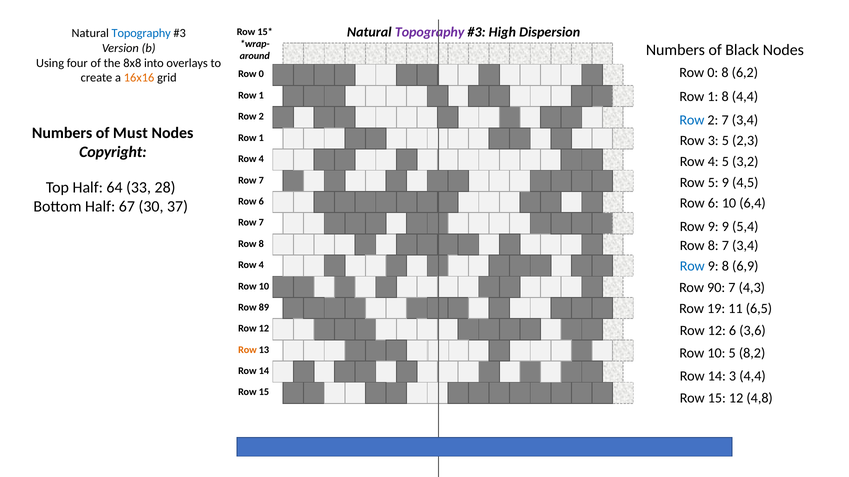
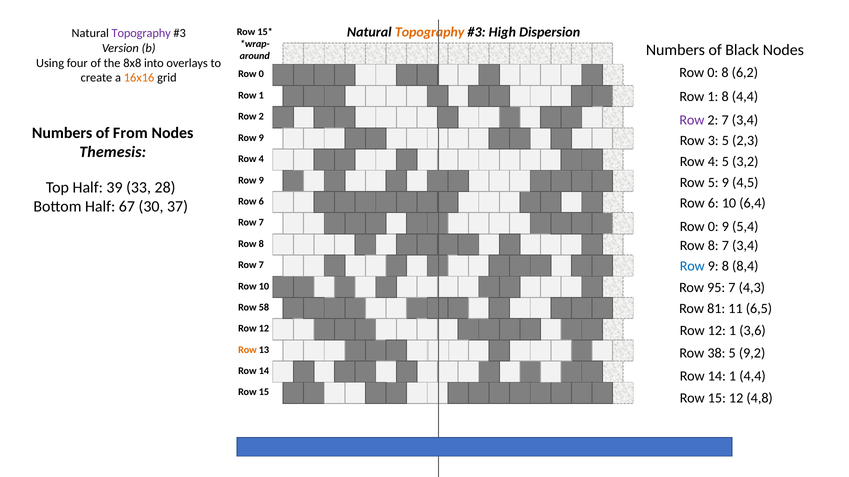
Topography colour: purple -> orange (430, 32)
Topography colour: blue -> purple (141, 33)
Row colour: blue -> purple (692, 120)
Must: Must -> From (130, 133)
1: 1 -> 9 (261, 138)
Copyright: Copyright -> Themesis (113, 152)
7: 7 -> 9 (261, 180)
64: 64 -> 39 (115, 188)
9: 9 -> 0 (713, 227)
6,9: 6,9 -> 8,4 (745, 267)
4: 4 -> 7 (261, 265)
90: 90 -> 95 (716, 288)
19: 19 -> 81 (716, 309)
89: 89 -> 58 (264, 308)
12 6: 6 -> 1 (733, 331)
10: 10 -> 38 (716, 354)
8,2: 8,2 -> 9,2 (752, 354)
14 3: 3 -> 1 (733, 377)
